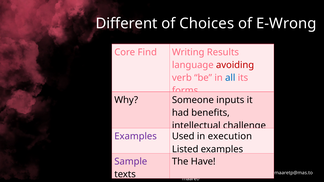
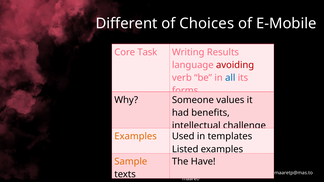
E-Wrong: E-Wrong -> E-Mobile (286, 24)
Find: Find -> Task (147, 52)
inputs: inputs -> values (230, 100)
Examples colour: purple -> orange (136, 137)
execution: execution -> templates (230, 137)
Sample colour: purple -> orange (131, 162)
